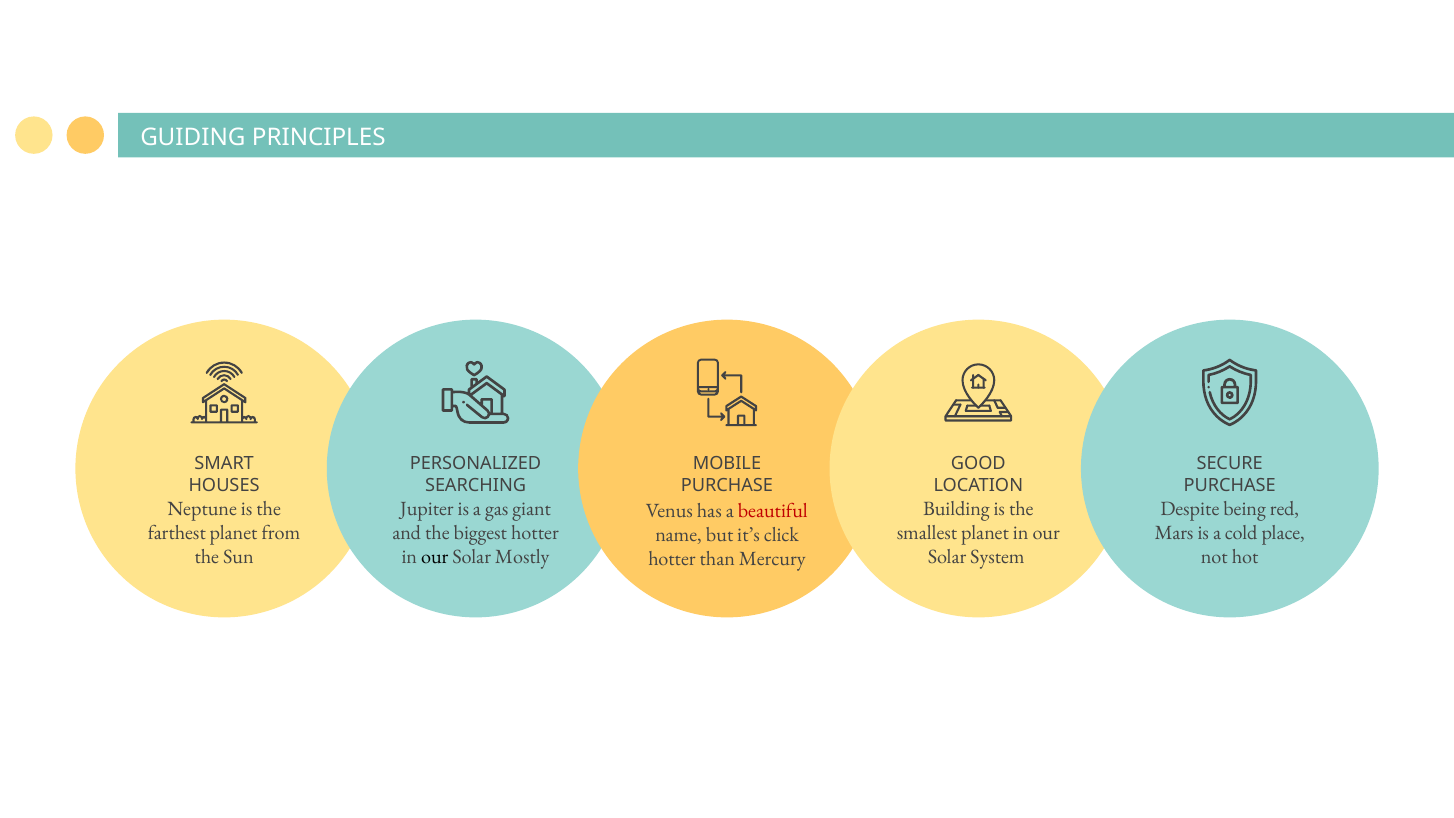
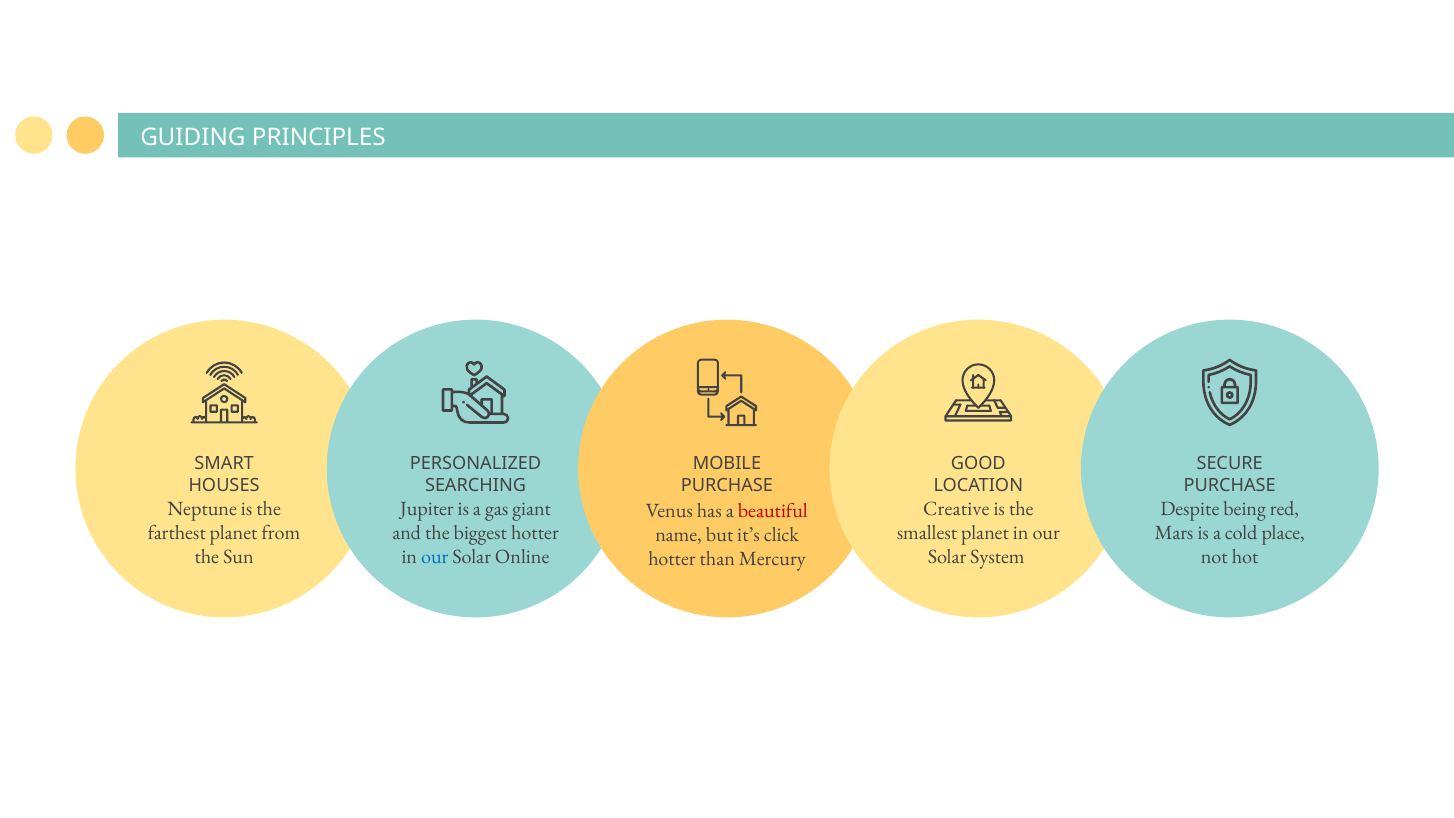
Building: Building -> Creative (956, 509)
our colour: black -> blue (435, 557)
Mostly: Mostly -> Online (522, 557)
